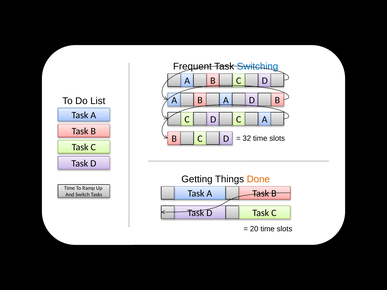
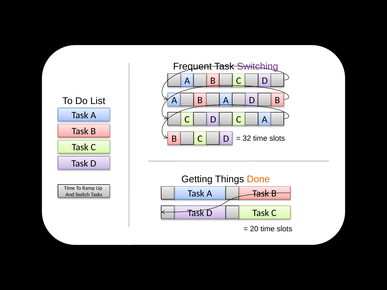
Switching colour: blue -> purple (258, 66)
